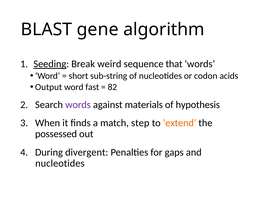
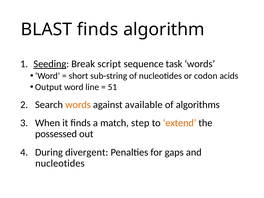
BLAST gene: gene -> finds (98, 30)
weird: weird -> script (109, 64)
that: that -> task (174, 64)
fast: fast -> line (92, 87)
82: 82 -> 51 (112, 87)
words colour: purple -> orange (78, 105)
materials: materials -> available (144, 105)
hypothesis: hypothesis -> algorithms (198, 105)
